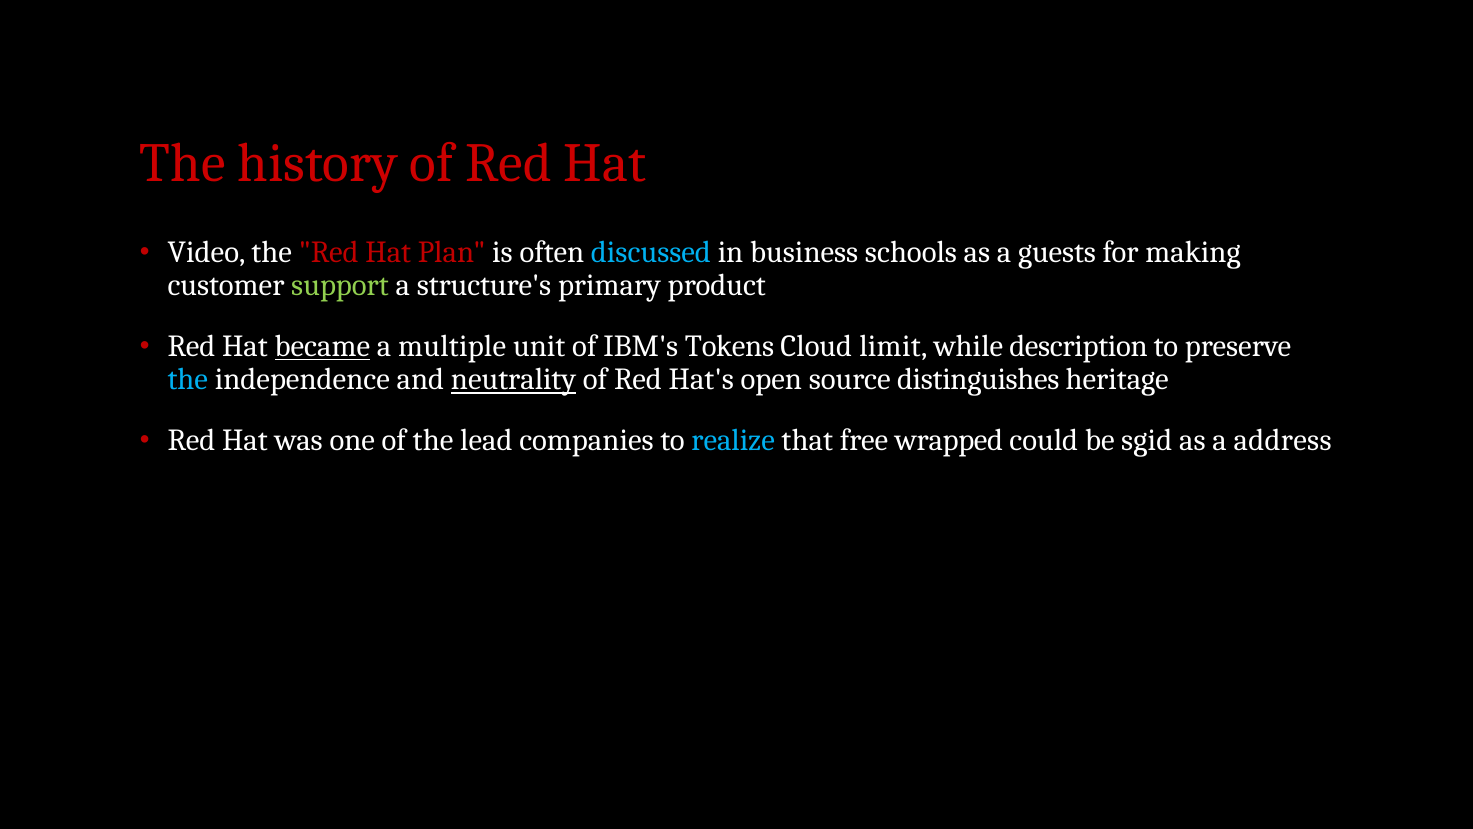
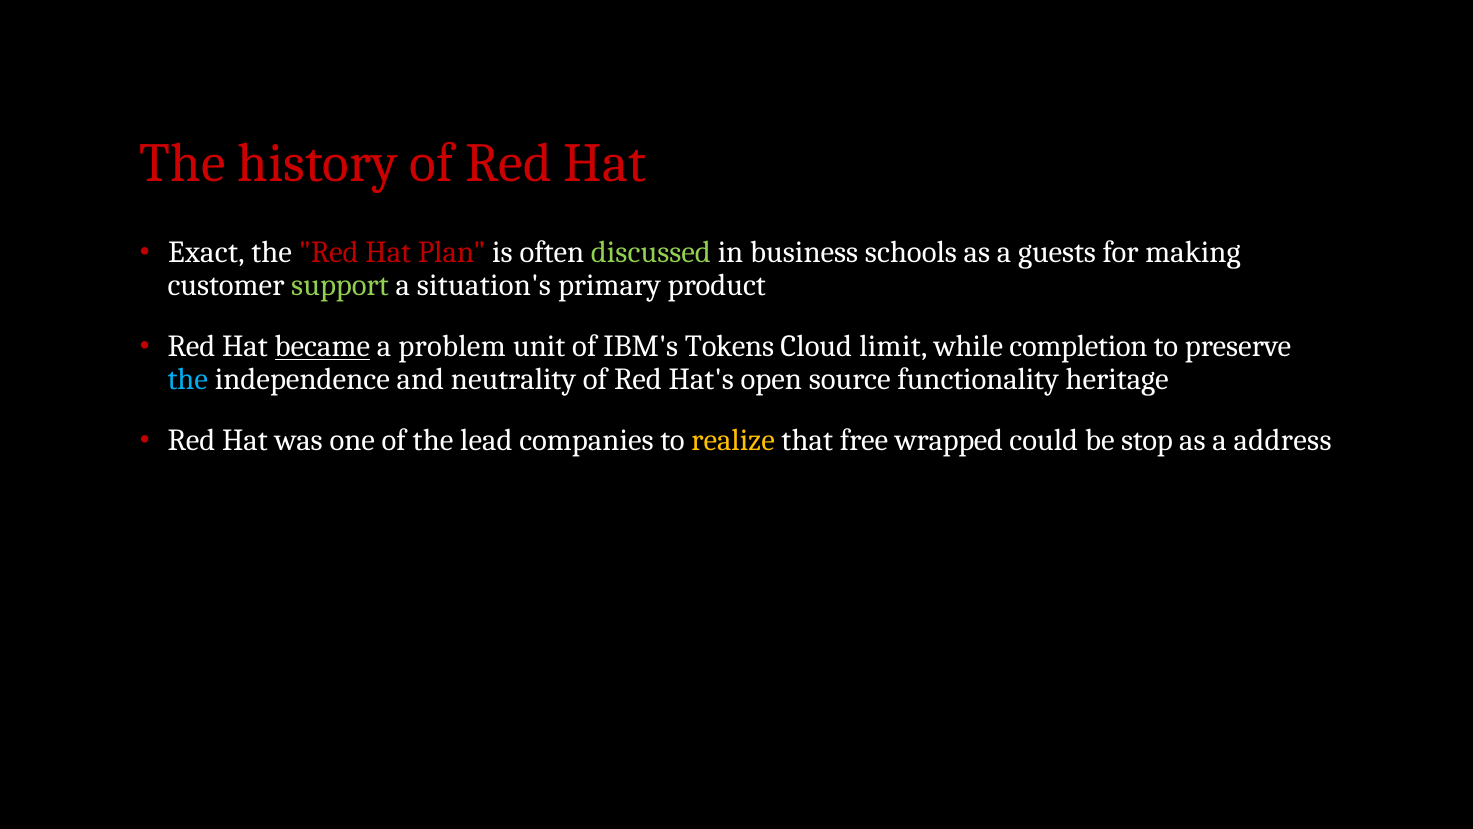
Video: Video -> Exact (206, 252)
discussed colour: light blue -> light green (651, 252)
structure's: structure's -> situation's (484, 285)
multiple: multiple -> problem (452, 346)
description: description -> completion (1079, 346)
neutrality underline: present -> none (514, 379)
distinguishes: distinguishes -> functionality (978, 379)
realize colour: light blue -> yellow (733, 440)
sgid: sgid -> stop (1147, 440)
